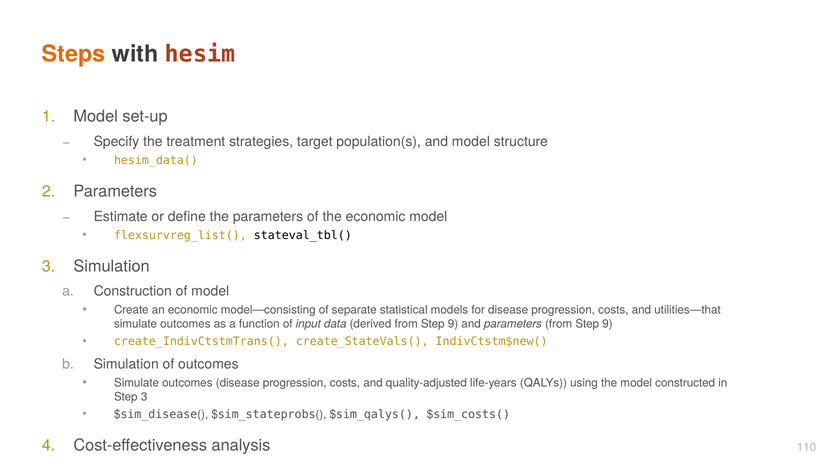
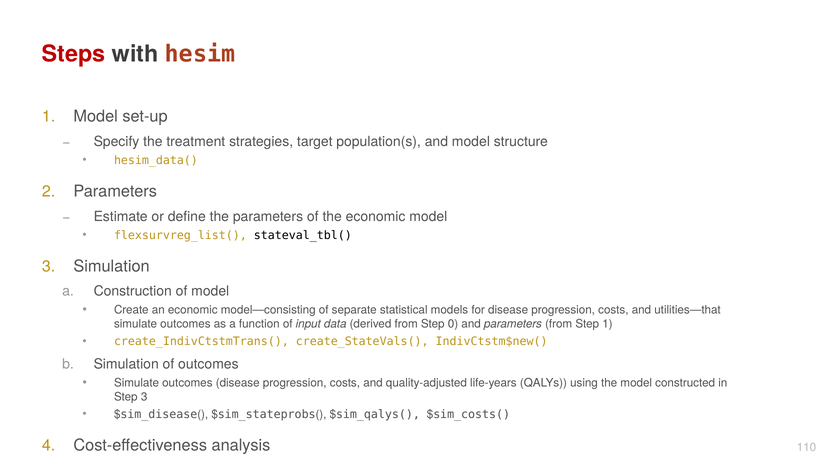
Steps colour: orange -> red (74, 54)
derived from Step 9: 9 -> 0 (453, 324)
parameters from Step 9: 9 -> 1 (607, 324)
